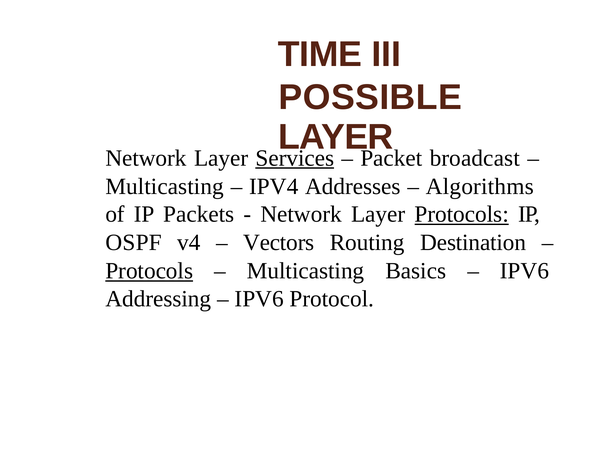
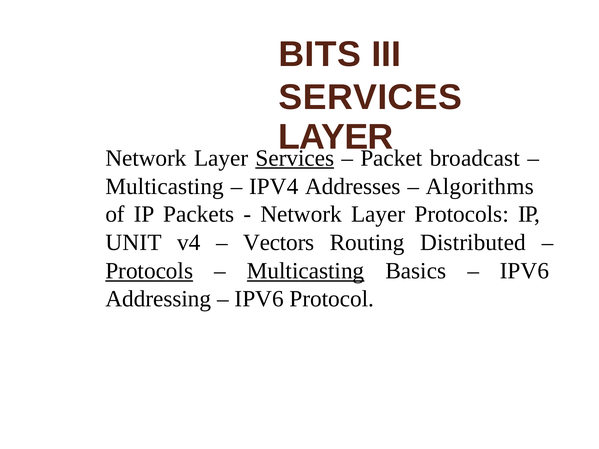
TIME: TIME -> BITS (320, 54)
POSSIBLE: POSSIBLE -> SERVICES (370, 97)
Protocols underline: present -> none (462, 214)
OSPF: OSPF -> UNIT (134, 243)
Destination: Destination -> Distributed (473, 243)
Multicasting underline: none -> present (306, 271)
